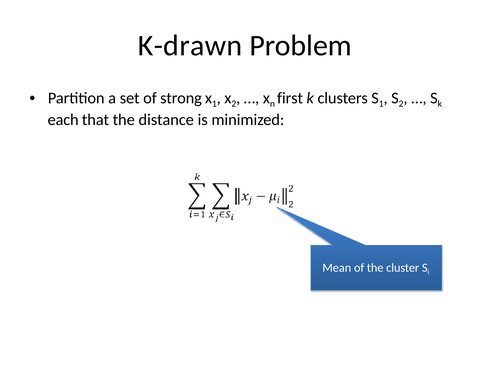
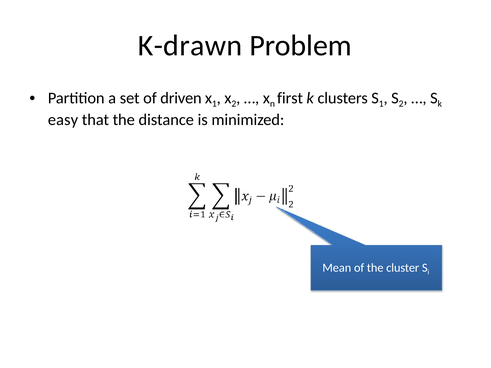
strong: strong -> driven (181, 98)
each: each -> easy (63, 120)
